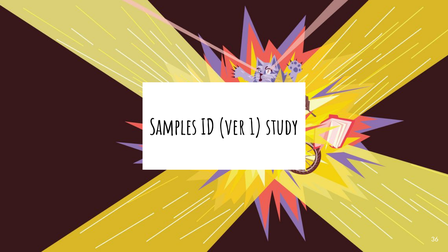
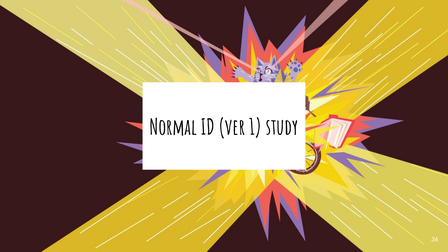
Samples: Samples -> Normal (173, 128)
